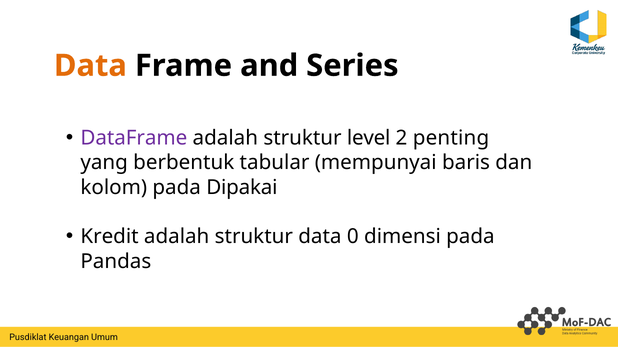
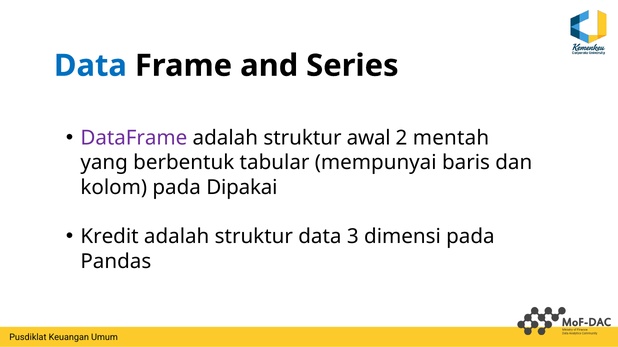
Data colour: orange -> blue (90, 66)
level: level -> awal (369, 138)
penting: penting -> mentah (451, 138)
0: 0 -> 3 (353, 237)
